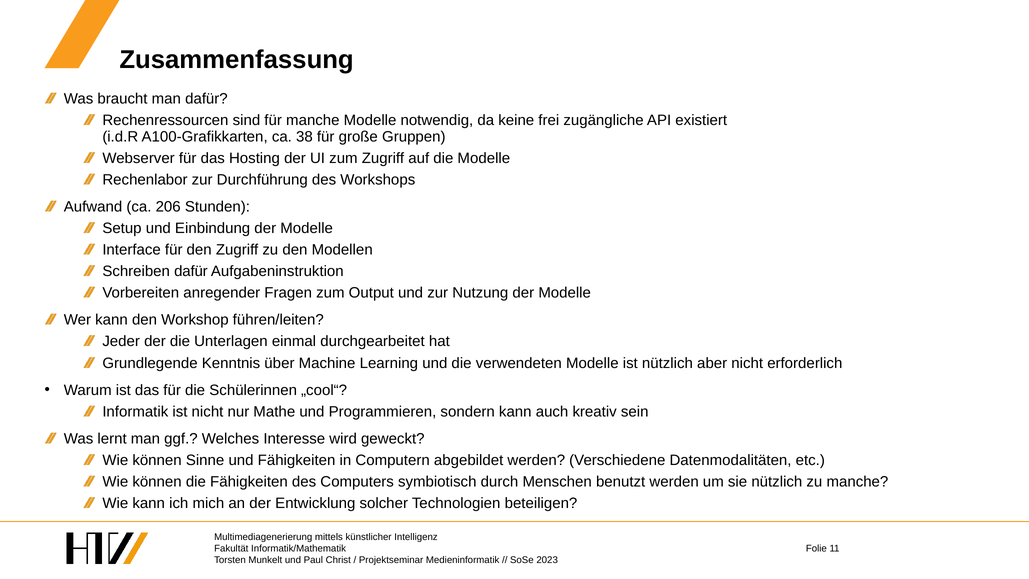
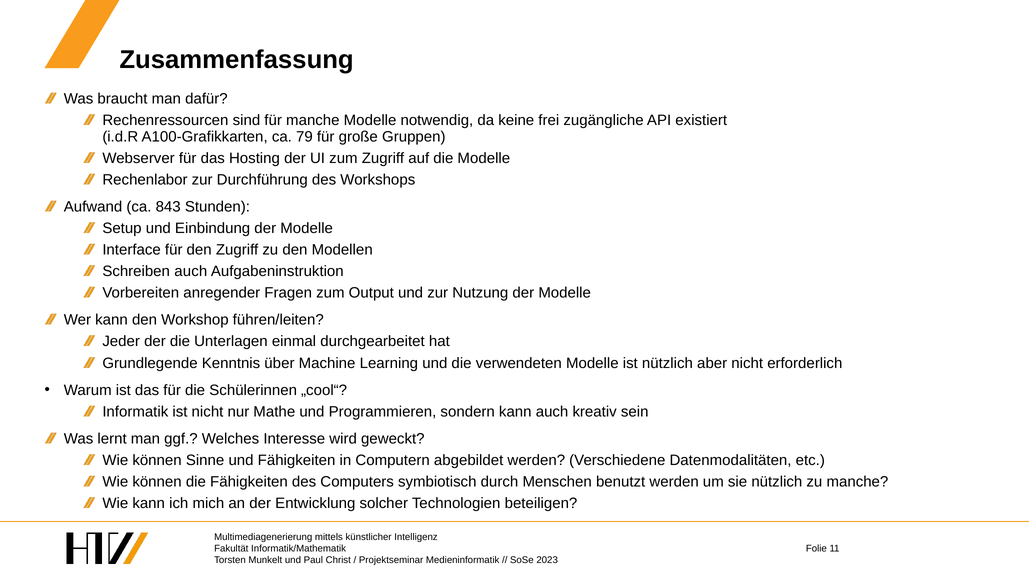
38: 38 -> 79 (304, 137)
206: 206 -> 843 (168, 207)
Schreiben dafür: dafür -> auch (191, 271)
